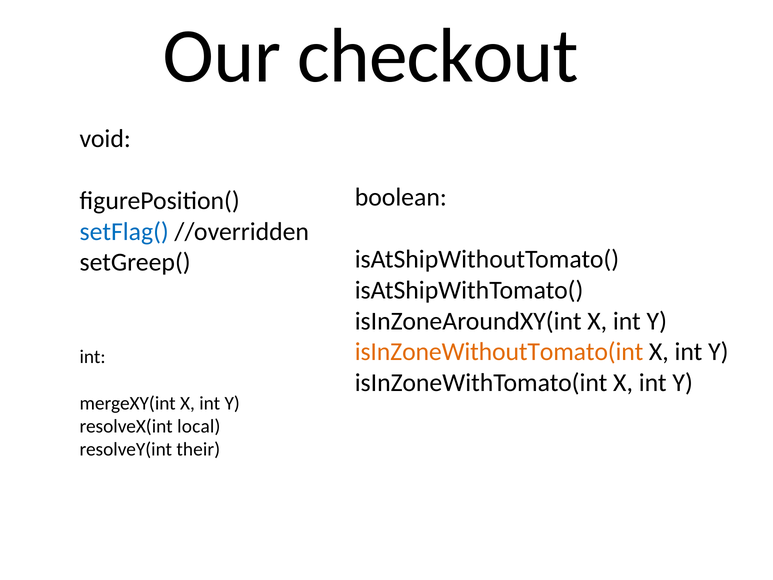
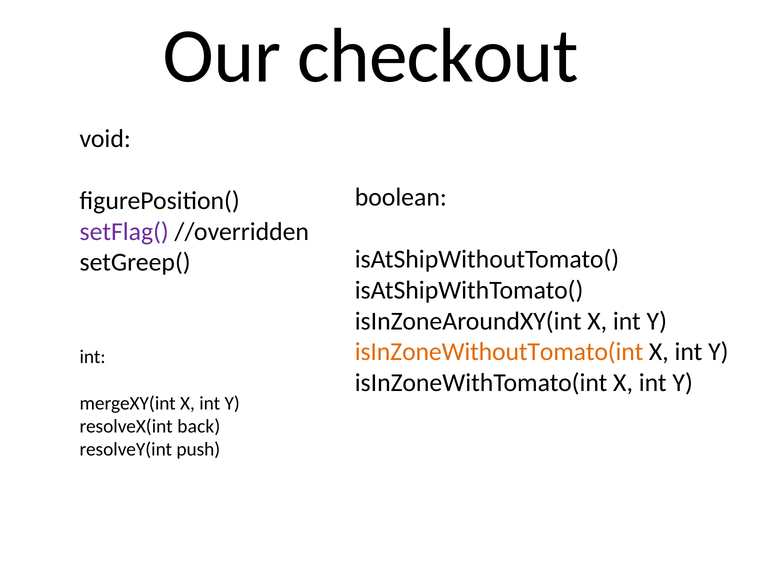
setFlag( colour: blue -> purple (124, 231)
local: local -> back (199, 426)
their: their -> push (198, 449)
